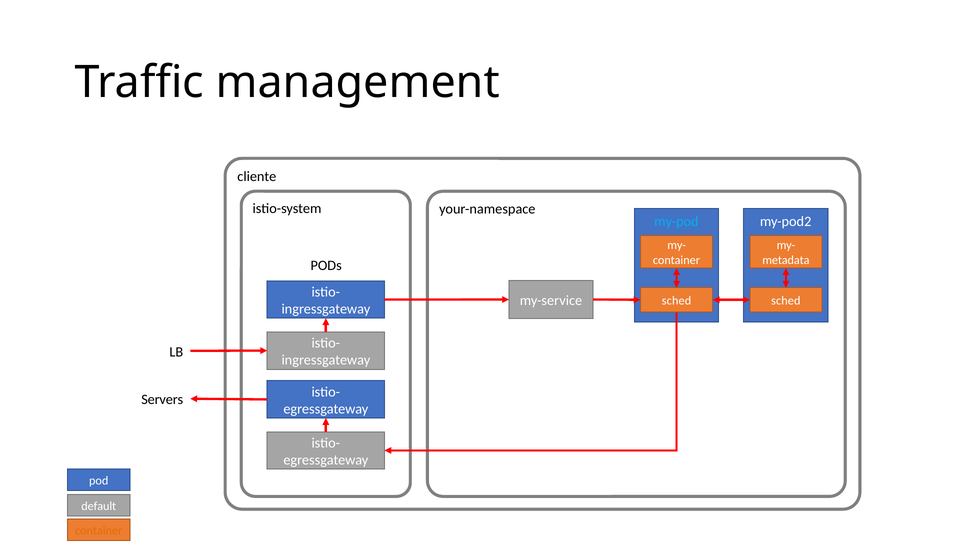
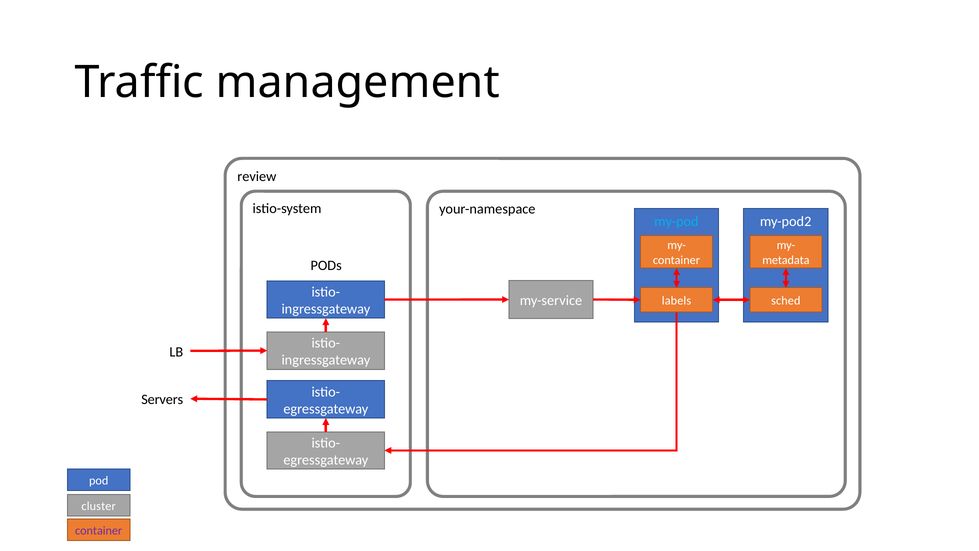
cliente: cliente -> review (257, 176)
sched: sched -> labels (677, 300)
default: default -> cluster (99, 506)
container colour: orange -> purple (99, 530)
